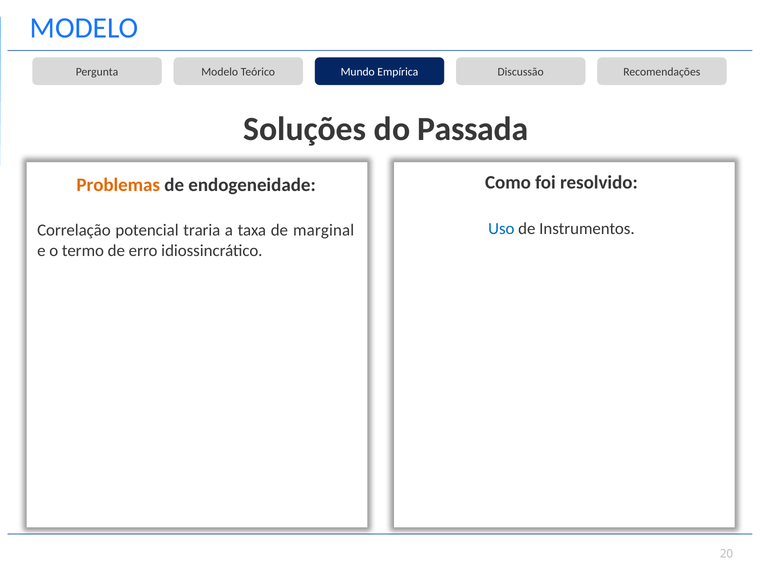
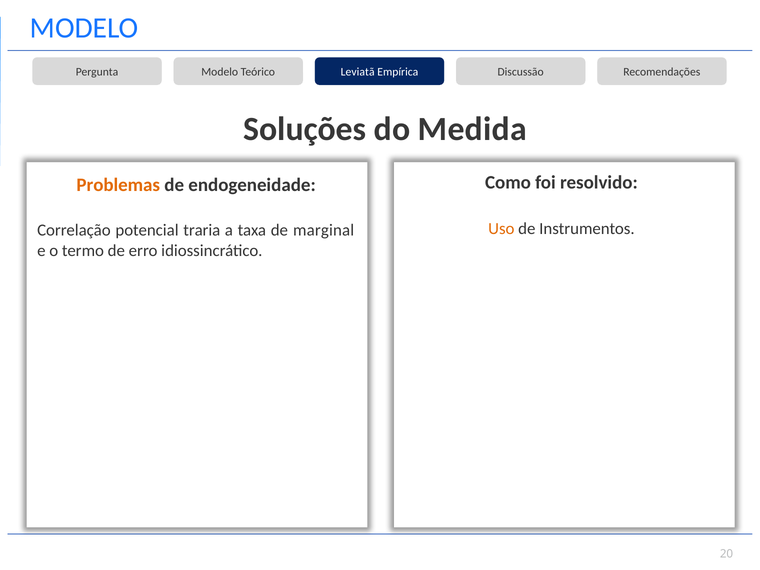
Mundo: Mundo -> Leviatã (358, 72)
Passada: Passada -> Medida (472, 129)
Uso colour: blue -> orange (501, 229)
